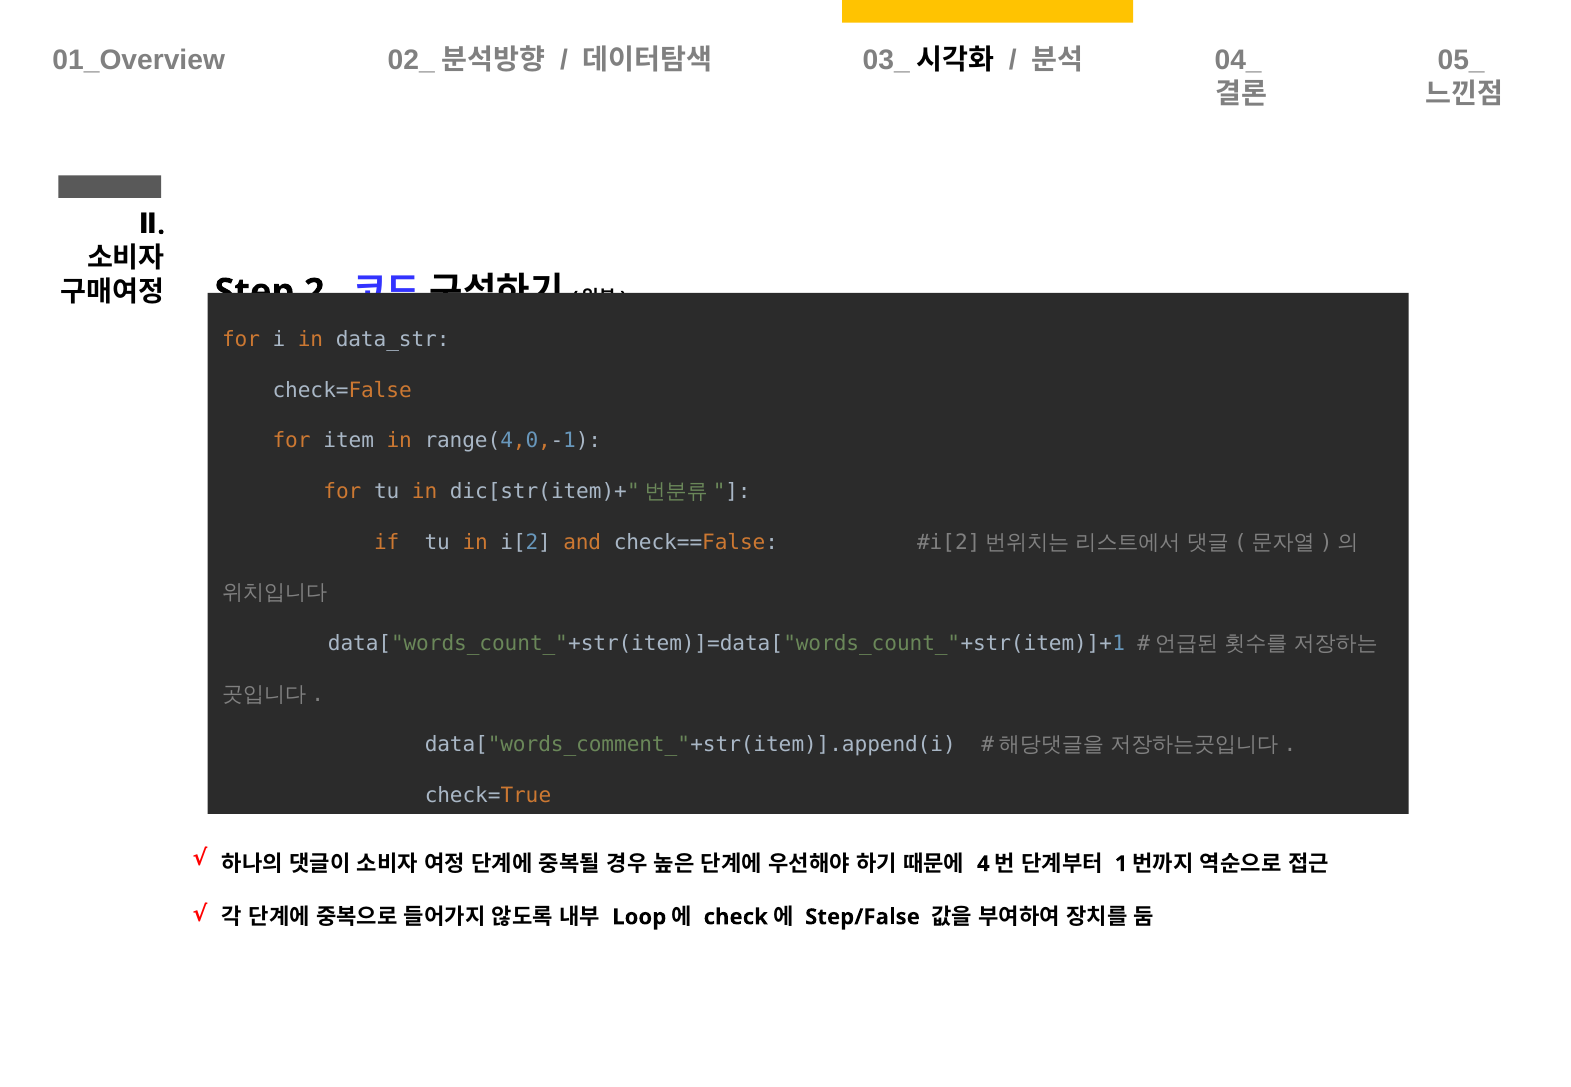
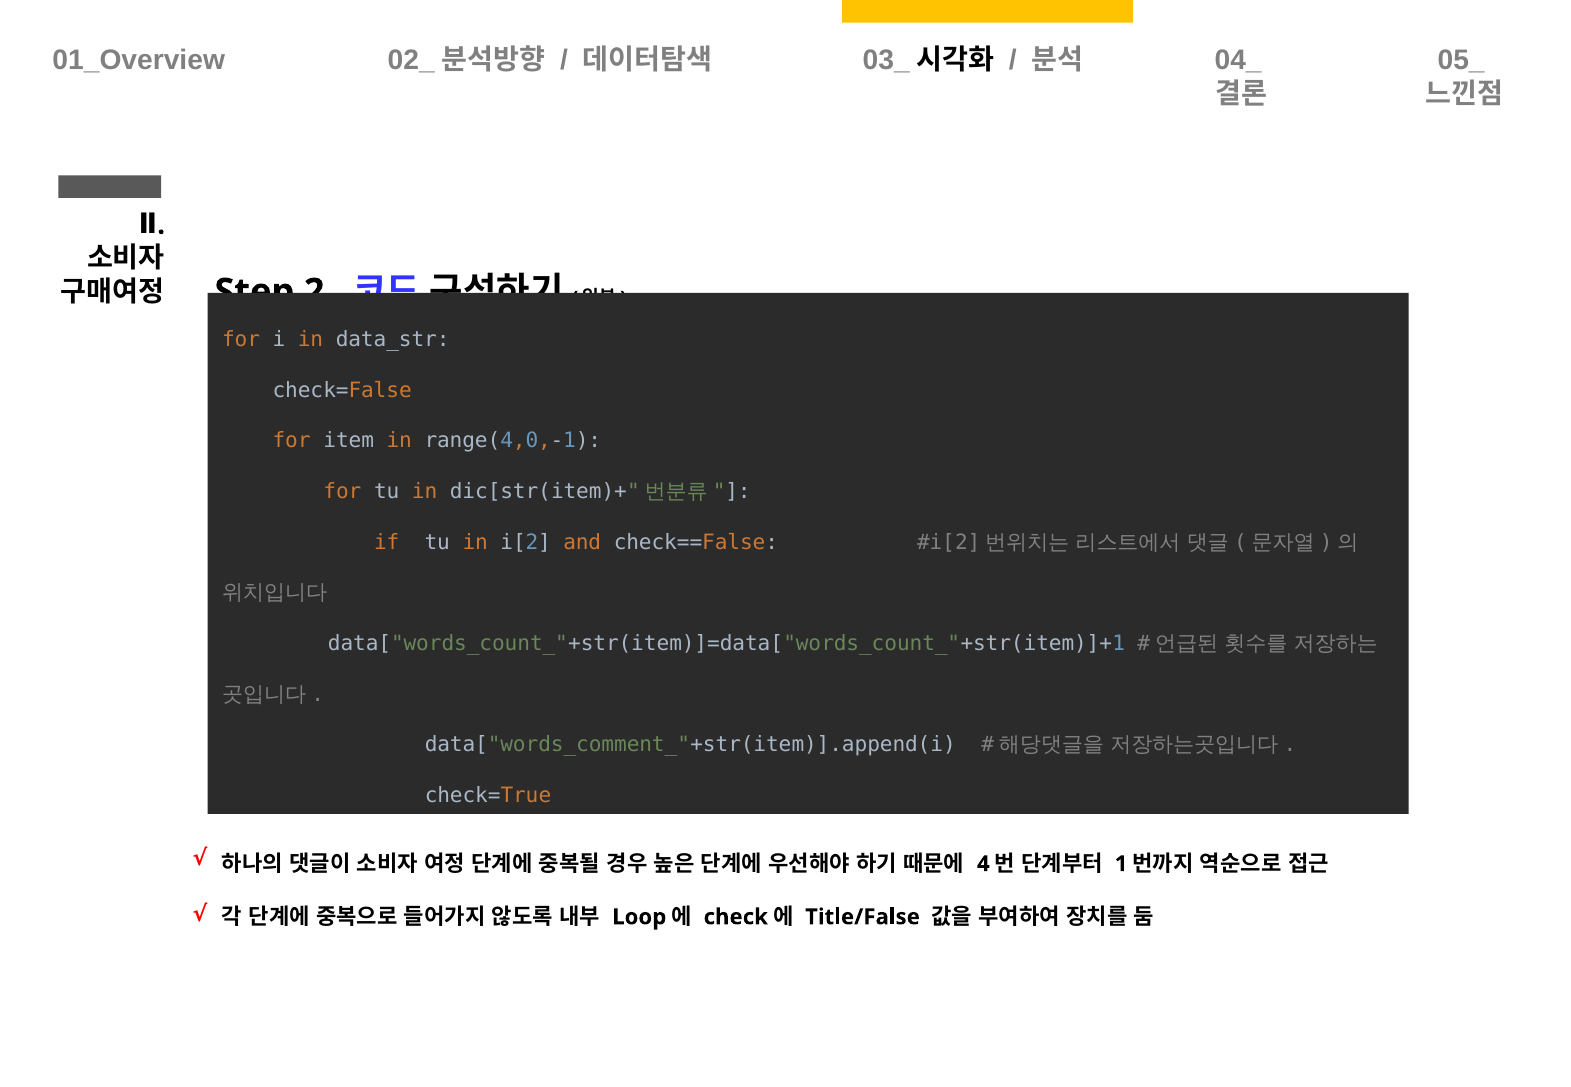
Step/False: Step/False -> Title/False (862, 917)
